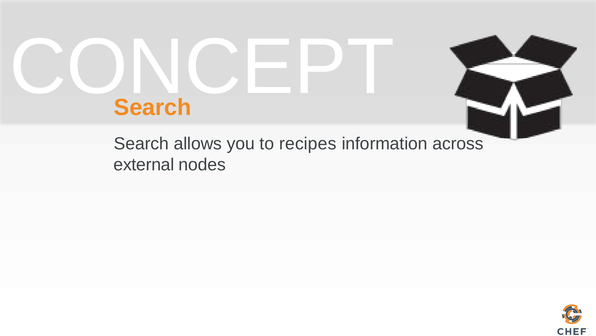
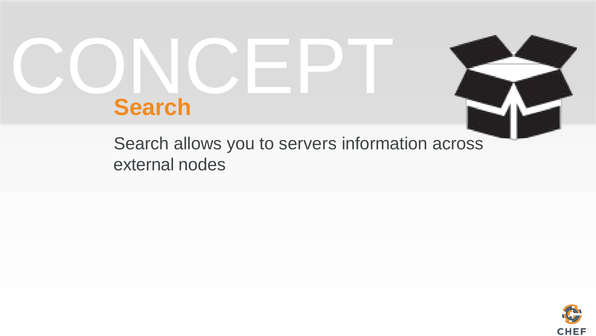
recipes: recipes -> servers (308, 144)
